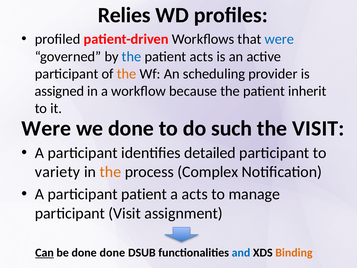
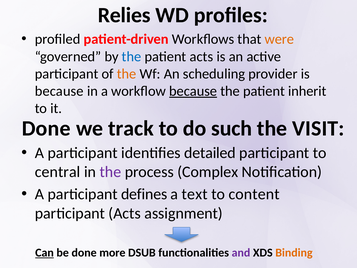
were colour: blue -> orange (279, 39)
assigned: assigned -> because (59, 91)
because underline: none -> present (193, 91)
Were: Were -> Done (46, 128)
we done: done -> track (131, 128)
variety: variety -> central (58, 172)
the colour: orange -> purple (110, 172)
participant patient: patient -> defines (144, 194)
a acts: acts -> text (195, 194)
manage: manage -> content (254, 194)
participant Visit: Visit -> Acts (125, 213)
done done: done -> more (112, 252)
and colour: blue -> purple (241, 252)
